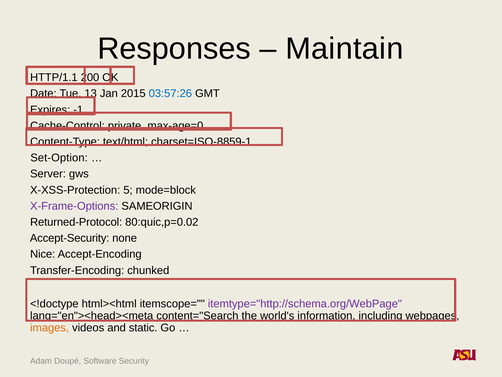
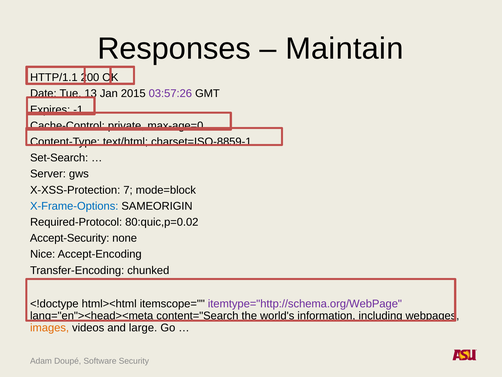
03:57:26 colour: blue -> purple (170, 93)
Set-Option: Set-Option -> Set-Search (59, 158)
5: 5 -> 7 (128, 190)
X-Frame-Options colour: purple -> blue (74, 206)
Returned-Protocol: Returned-Protocol -> Required-Protocol (76, 222)
static: static -> large (143, 328)
